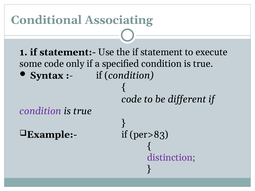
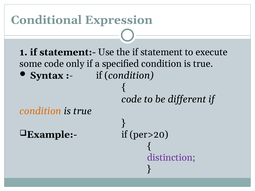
Associating: Associating -> Expression (119, 20)
condition colour: purple -> orange (41, 111)
per>83: per>83 -> per>20 (149, 135)
